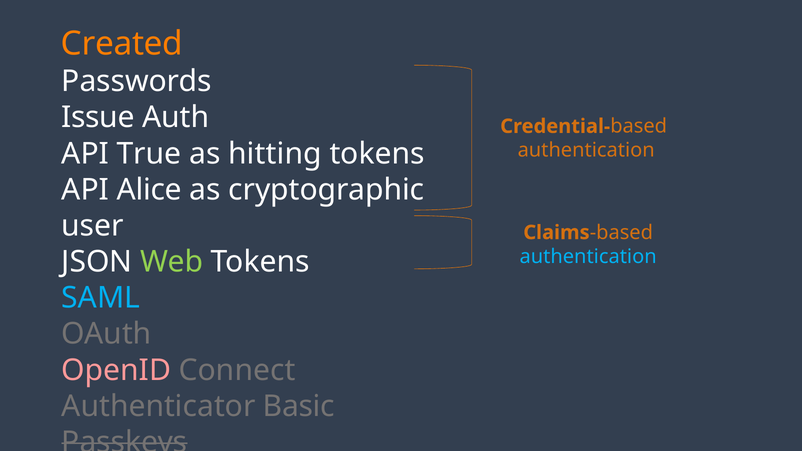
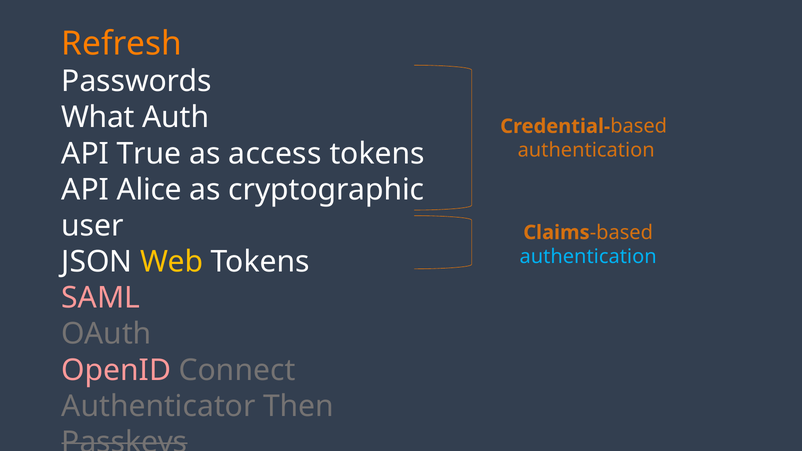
Created: Created -> Refresh (122, 44)
Issue: Issue -> What (98, 118)
hitting: hitting -> access (275, 154)
Web colour: light green -> yellow (172, 262)
SAML colour: light blue -> pink (101, 298)
Basic: Basic -> Then (299, 406)
